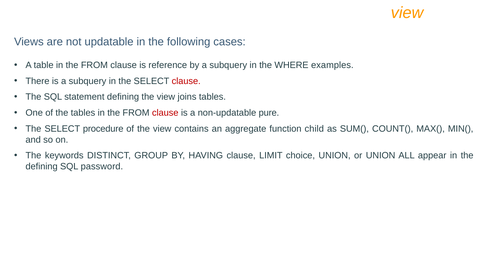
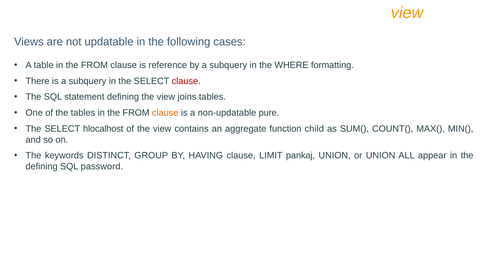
examples: examples -> formatting (332, 65)
clause colour: red -> orange (165, 113)
procedure: procedure -> hlocalhost (103, 128)
choice: choice -> pankaj (300, 155)
